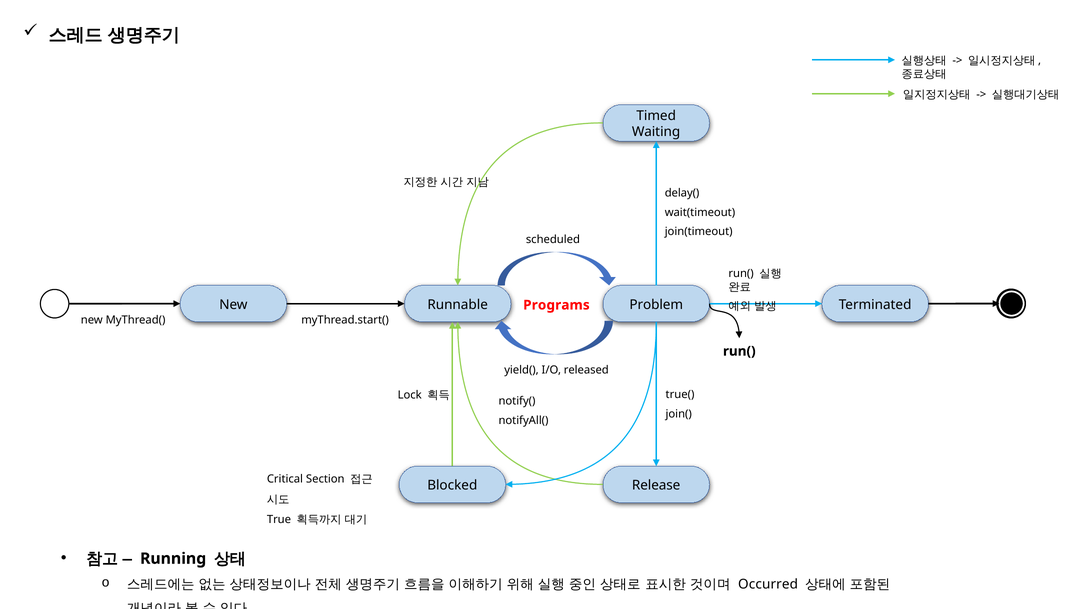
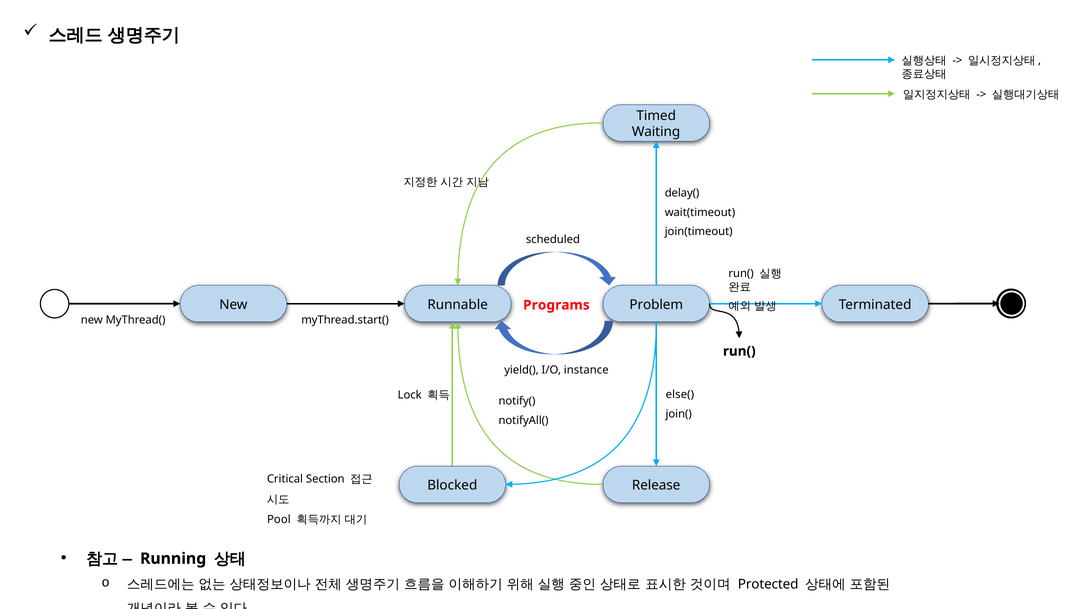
released: released -> instance (586, 370)
true(: true( -> else( (680, 395)
True: True -> Pool (279, 520)
Occurred: Occurred -> Protected (768, 584)
